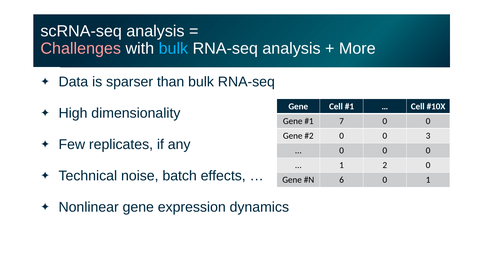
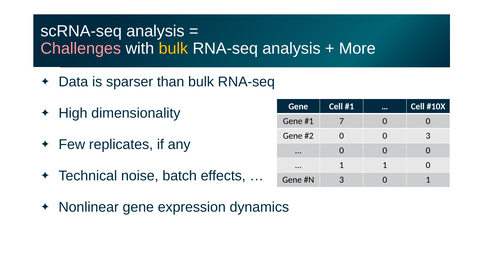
bulk colour: light blue -> yellow (173, 48)
1 2: 2 -> 1 (385, 165)
6: 6 -> 3 (342, 180)
